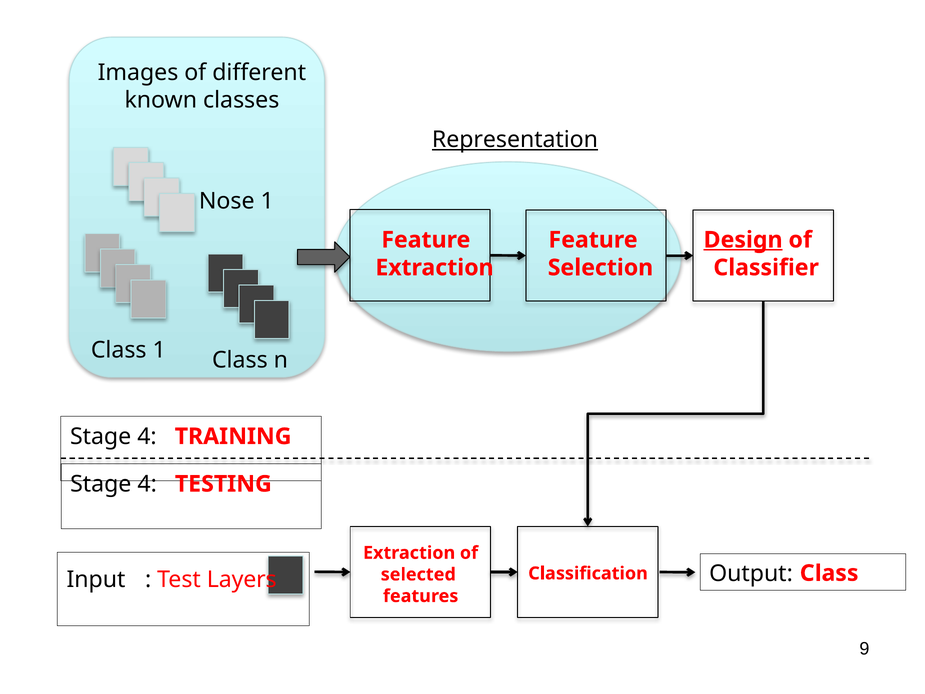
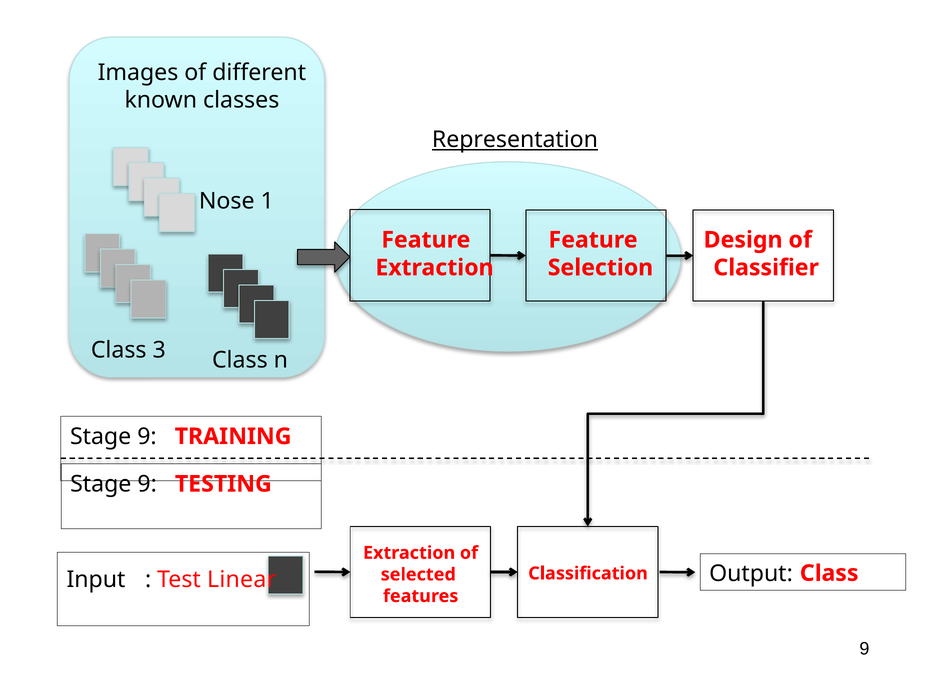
Design underline: present -> none (743, 240)
Class 1: 1 -> 3 (159, 350)
4: 4 -> 9 (147, 436)
4: 4 -> 9 (147, 484)
Layers: Layers -> Linear (242, 580)
